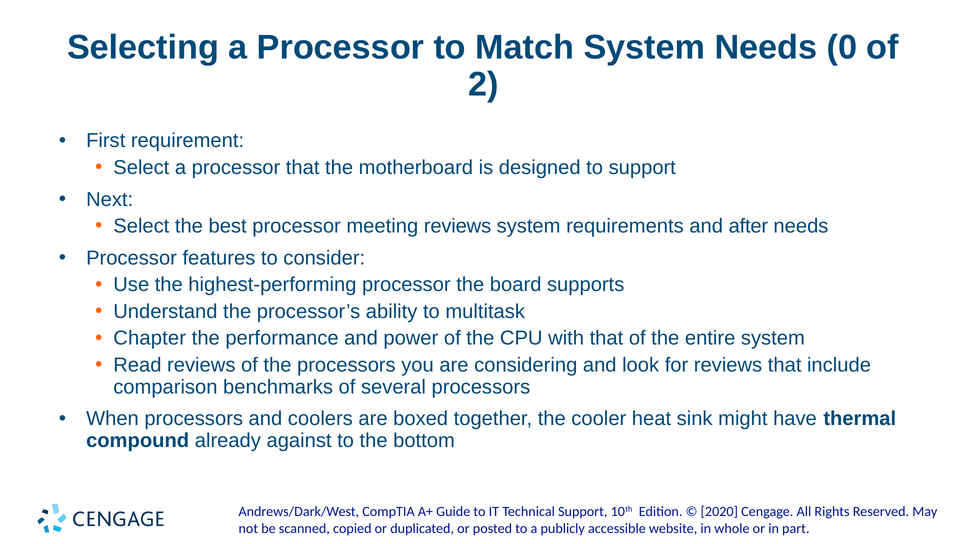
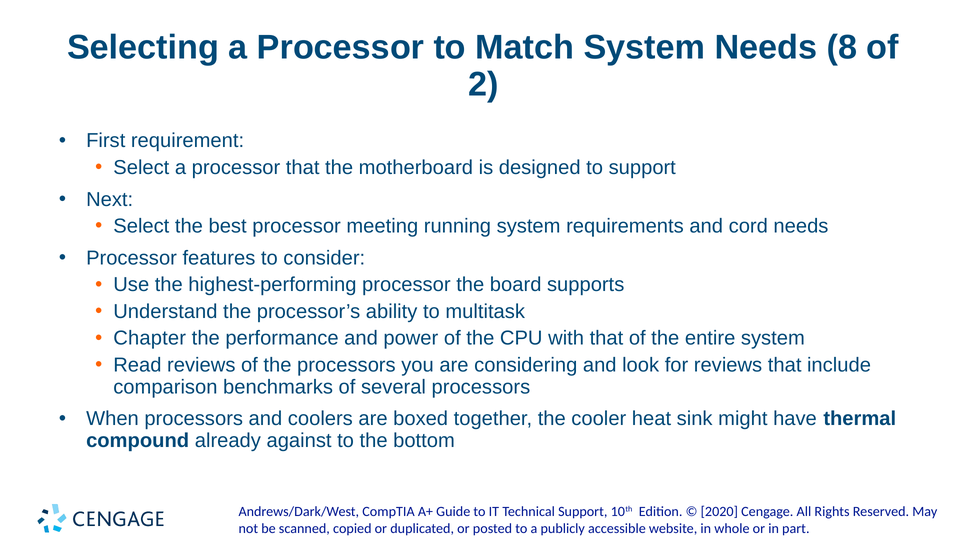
0: 0 -> 8 (842, 47)
meeting reviews: reviews -> running (457, 226)
after: after -> cord (748, 226)
